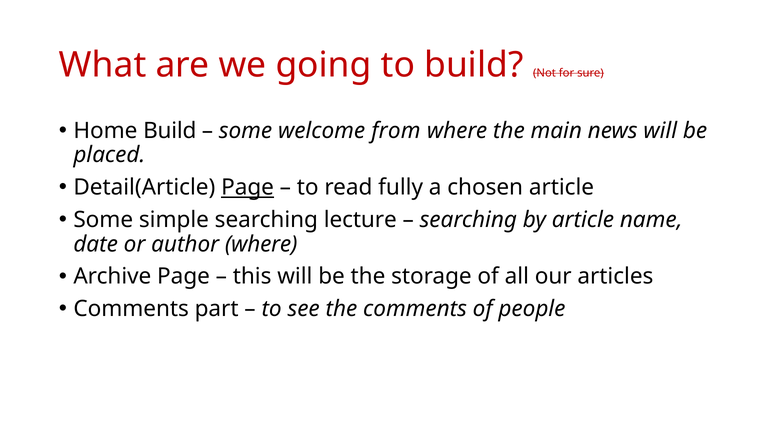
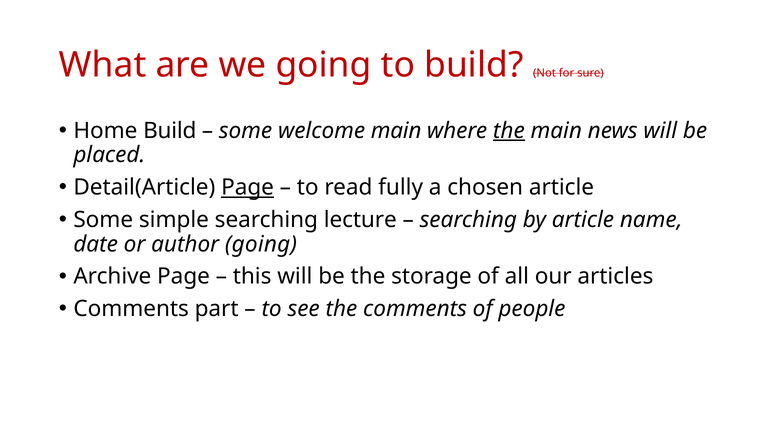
welcome from: from -> main (396, 131)
the underline: none -> present (509, 131)
author where: where -> going (261, 244)
